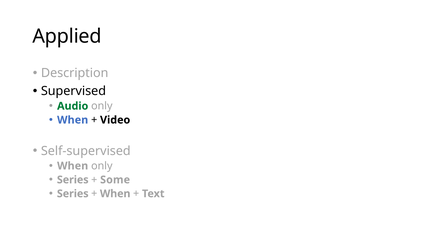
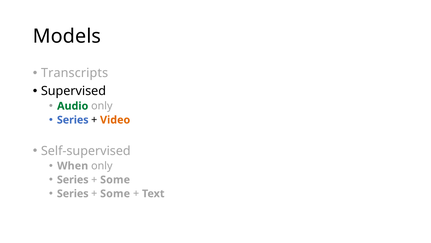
Applied: Applied -> Models (67, 36)
Description: Description -> Transcripts (75, 73)
When: When -> Series (73, 120)
Video colour: black -> orange (115, 120)
When: When -> Some (115, 193)
